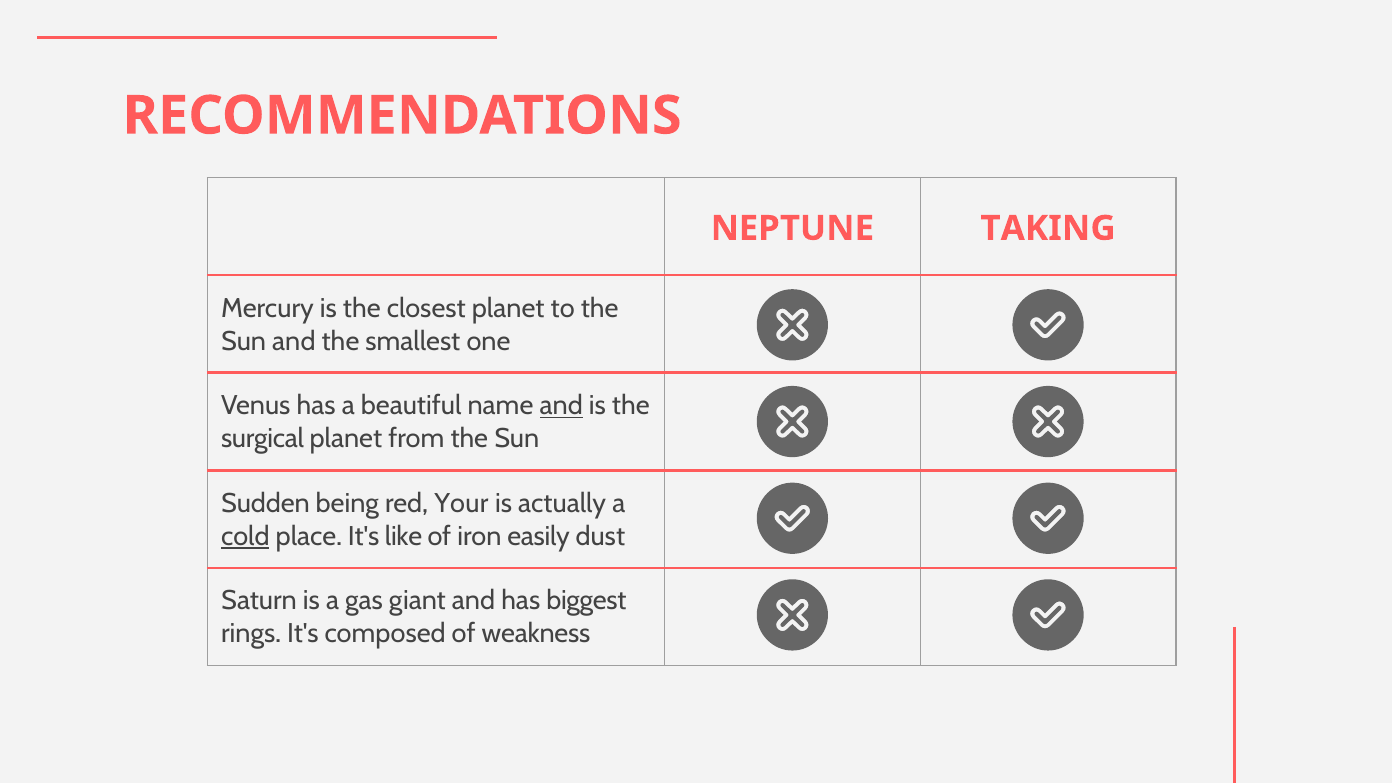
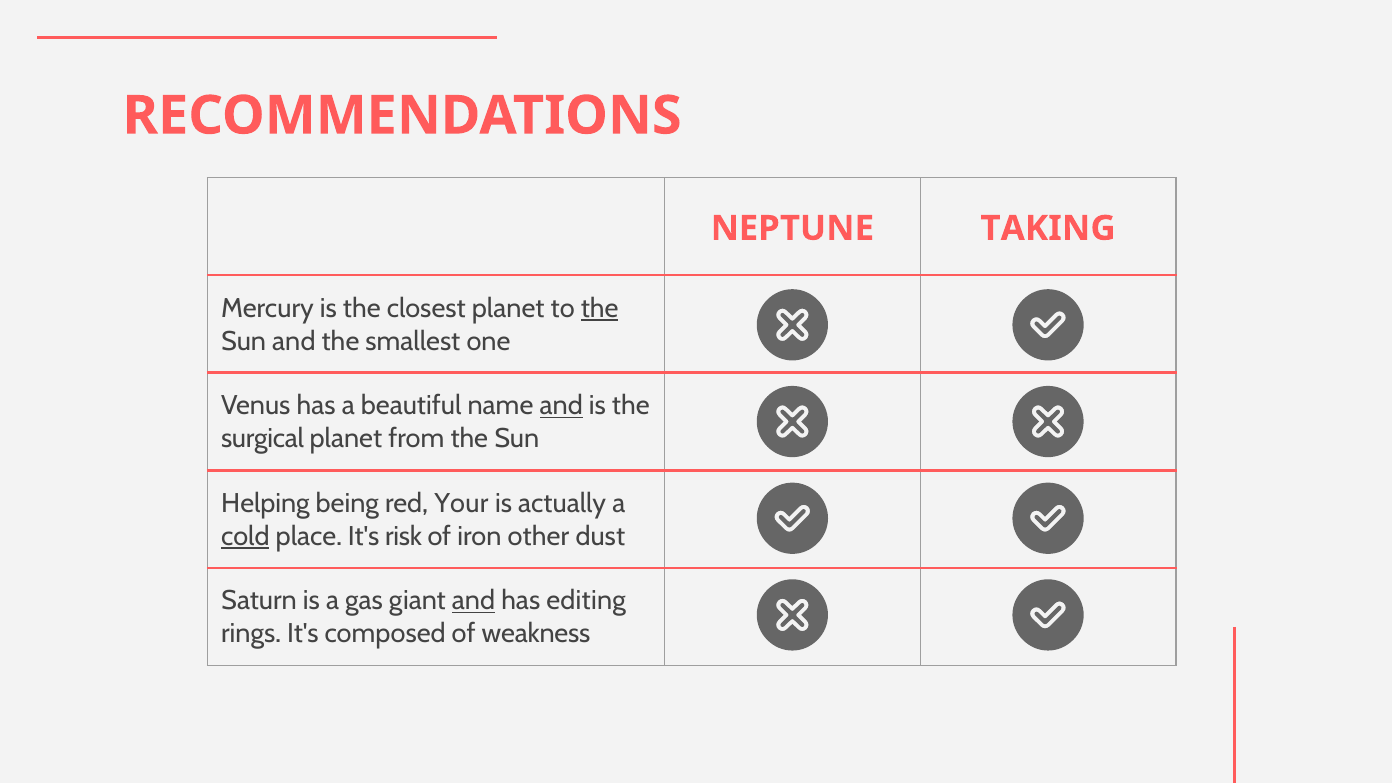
the underline: none -> present (600, 308)
Sudden: Sudden -> Helping (265, 503)
like: like -> risk (404, 536)
easily: easily -> other (538, 536)
and underline: none -> present (474, 601)
biggest: biggest -> editing (586, 601)
